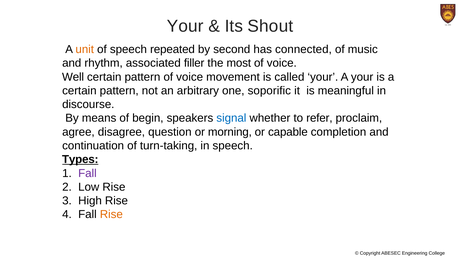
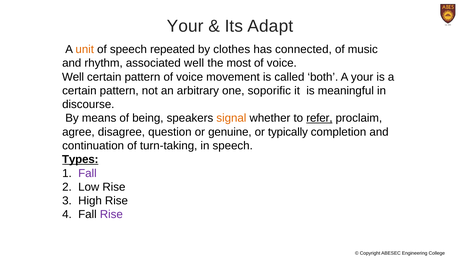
Shout: Shout -> Adapt (270, 26)
second: second -> clothes (232, 49)
associated filler: filler -> well (194, 63)
called your: your -> both (323, 77)
begin: begin -> being (148, 118)
signal colour: blue -> orange (231, 118)
refer underline: none -> present (319, 118)
morning: morning -> genuine (230, 132)
capable: capable -> typically (288, 132)
Rise colour: orange -> purple (111, 215)
